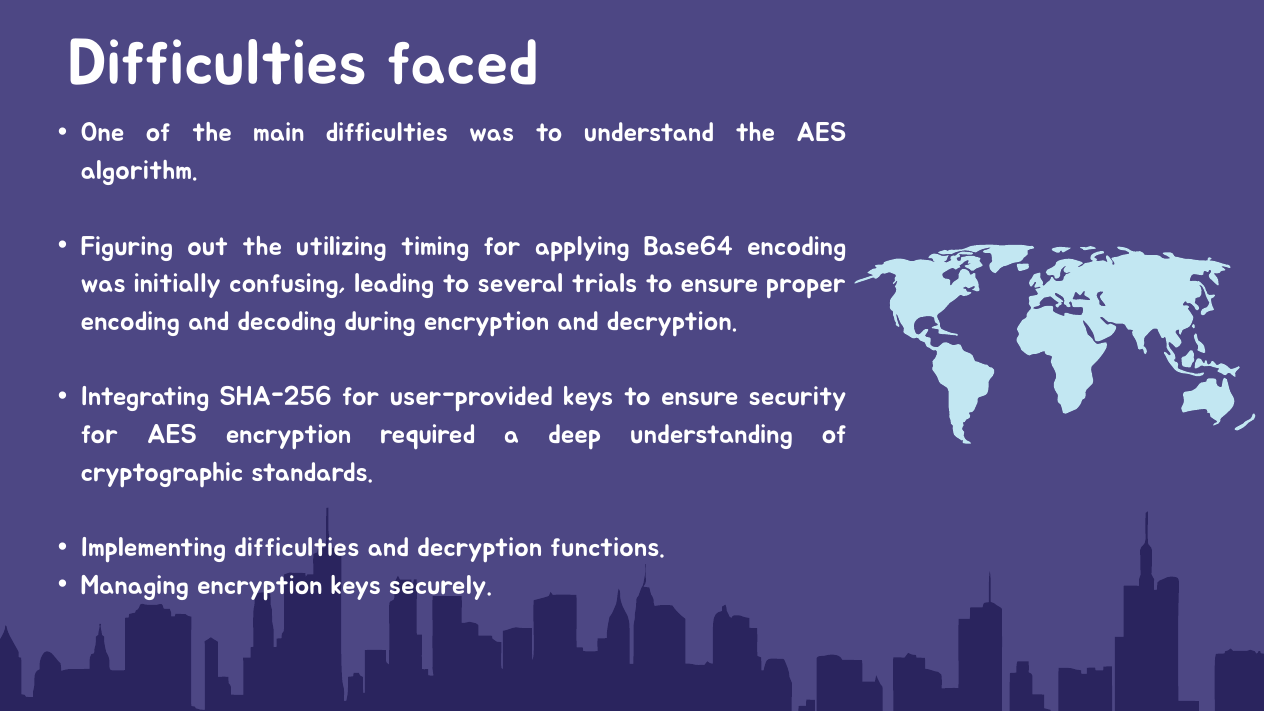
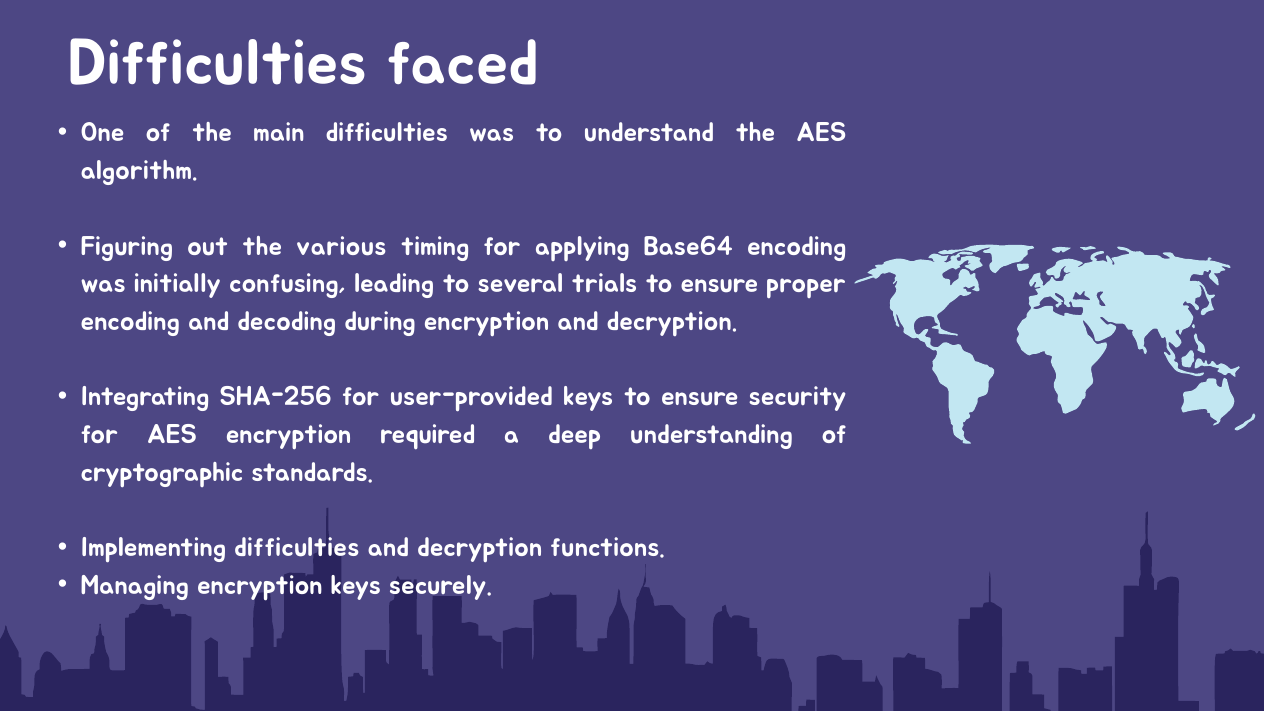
utilizing: utilizing -> various (341, 246)
